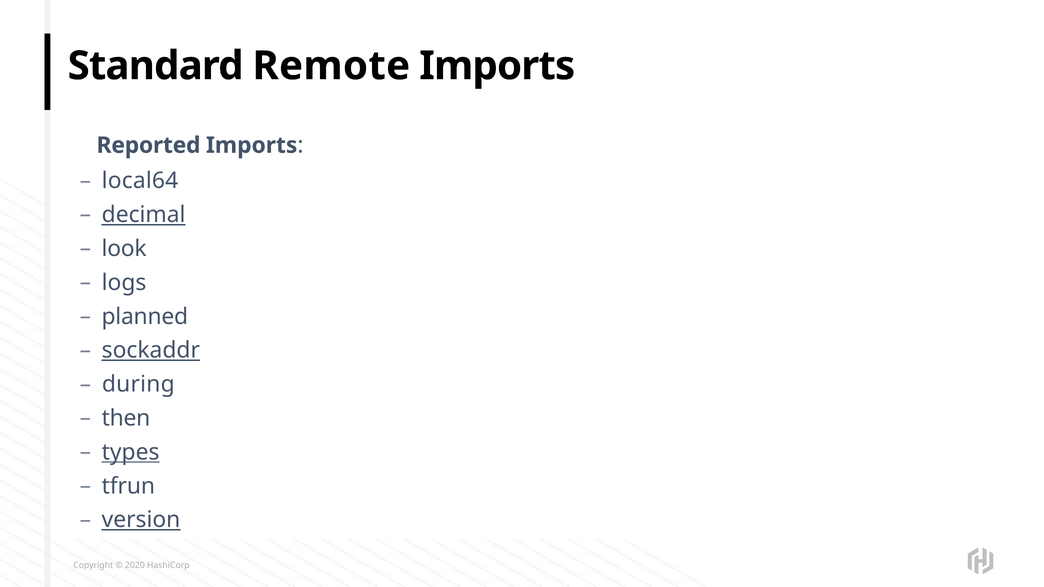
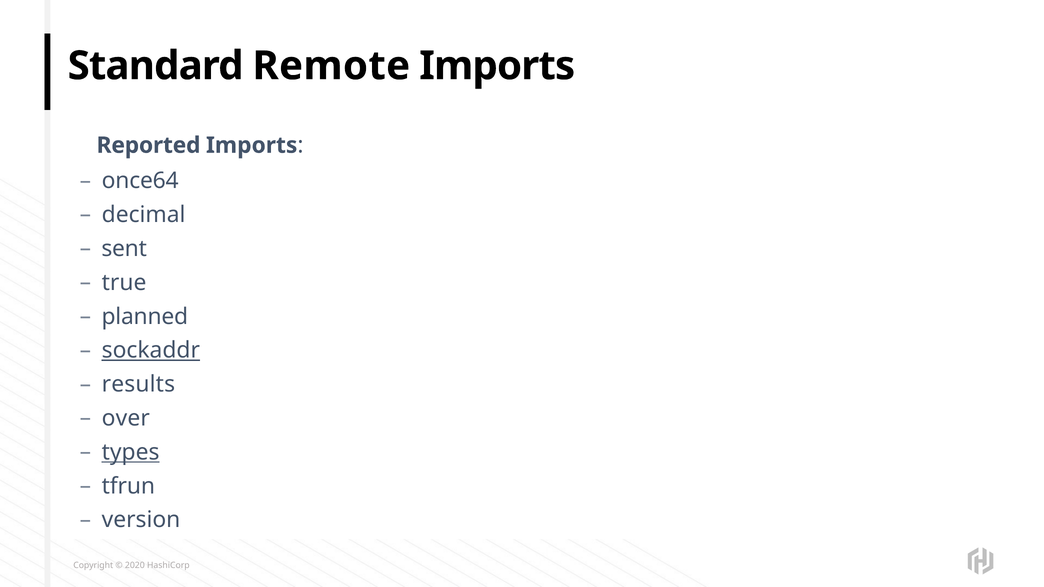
local64: local64 -> once64 (140, 181)
decimal underline: present -> none (144, 215)
look: look -> sent (124, 249)
logs: logs -> true (124, 283)
during: during -> results (138, 384)
then: then -> over (126, 418)
version underline: present -> none (141, 520)
